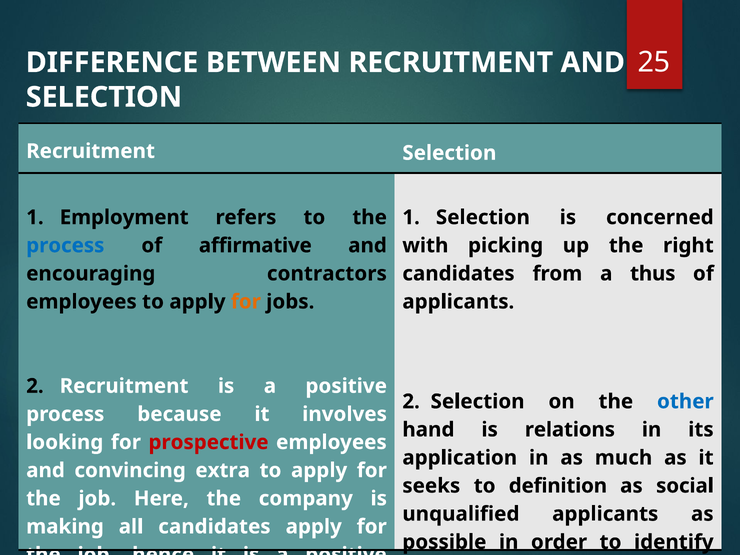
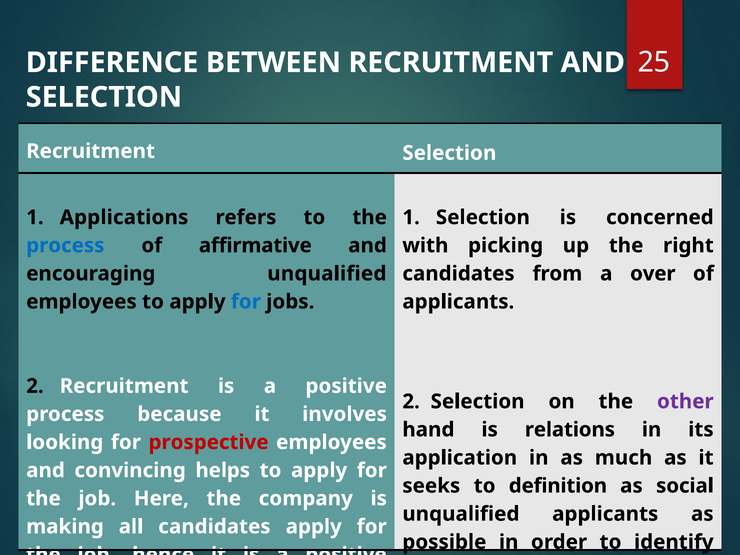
Employment: Employment -> Applications (124, 217)
encouraging contractors: contractors -> unqualified (327, 274)
thus: thus -> over (653, 274)
for colour: orange -> blue (246, 302)
other colour: blue -> purple (685, 401)
extra: extra -> helps (223, 470)
